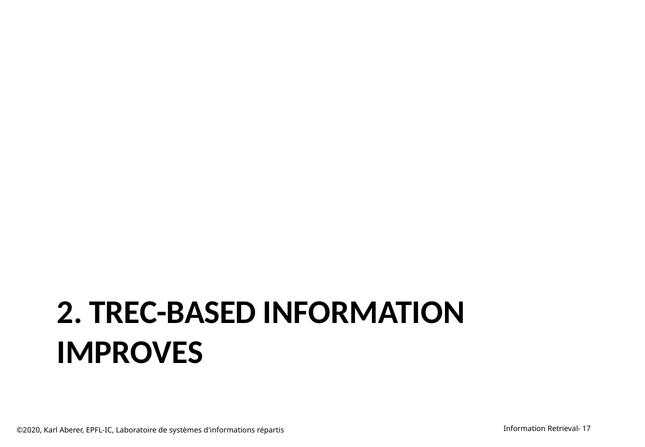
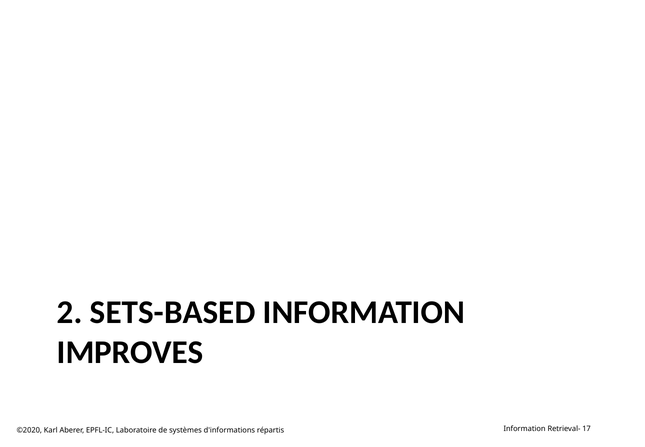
TREC-BASED: TREC-BASED -> SETS-BASED (173, 312)
